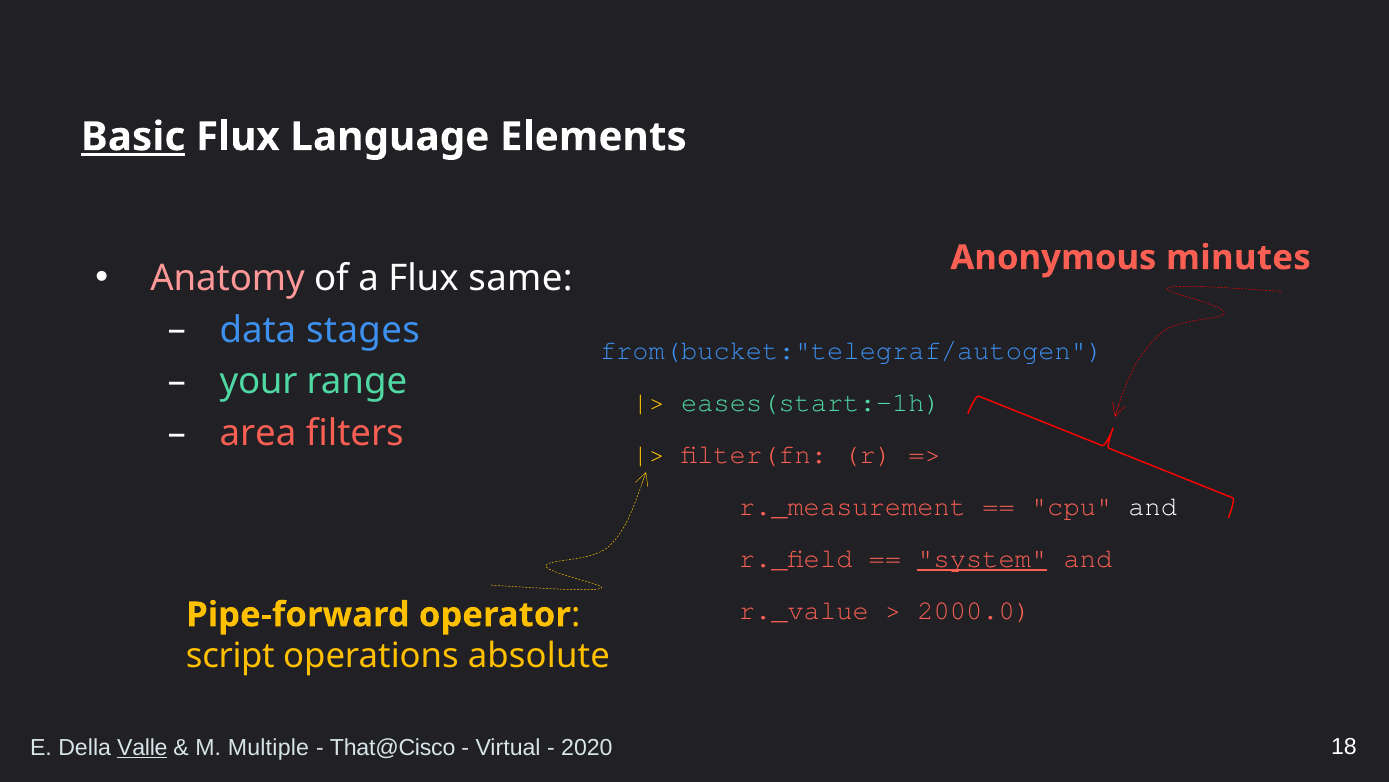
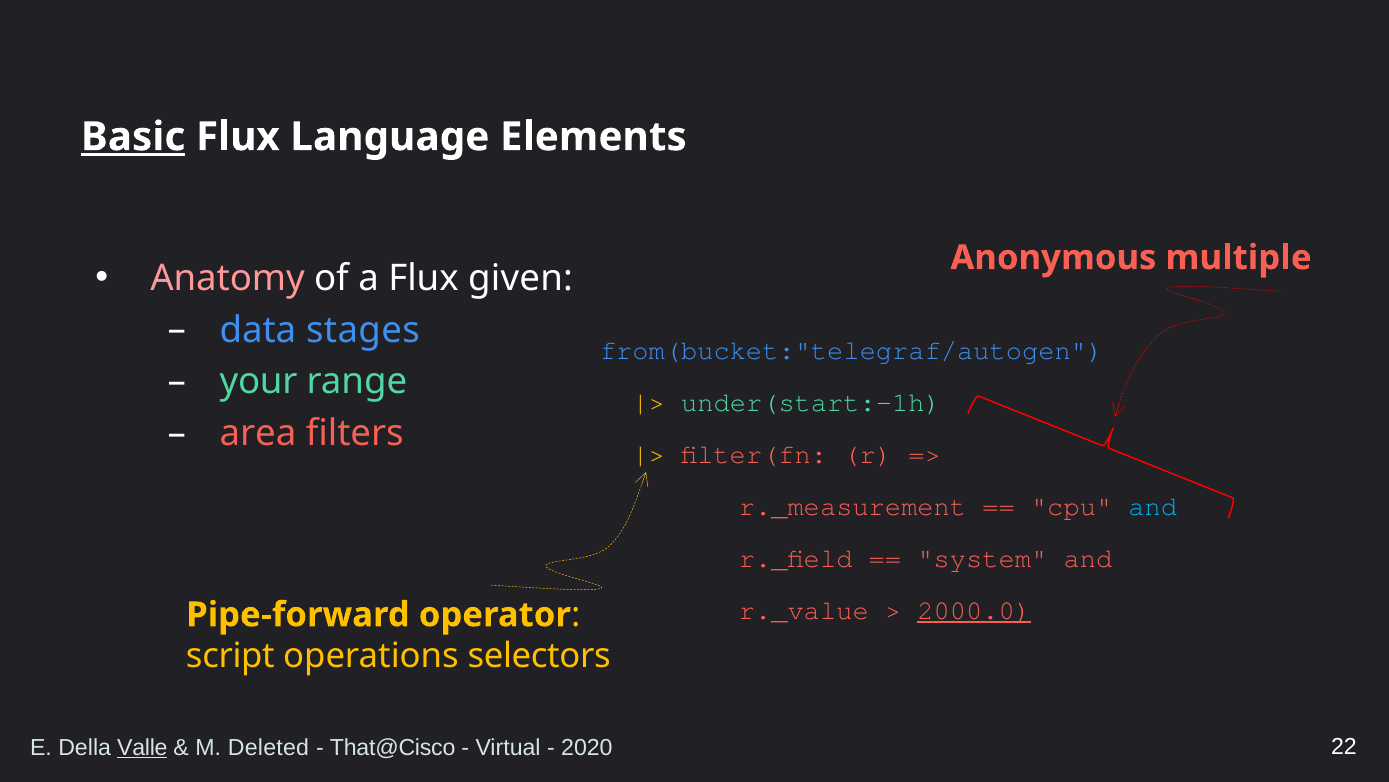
minutes: minutes -> multiple (1239, 257)
same: same -> given (521, 278)
eases(start:-1h: eases(start:-1h -> under(start:-1h (811, 402)
and colour: white -> light blue (1153, 506)
system underline: present -> none (982, 558)
2000.0 underline: none -> present (974, 610)
absolute: absolute -> selectors (539, 656)
Multiple: Multiple -> Deleted (268, 747)
18: 18 -> 22 (1344, 747)
